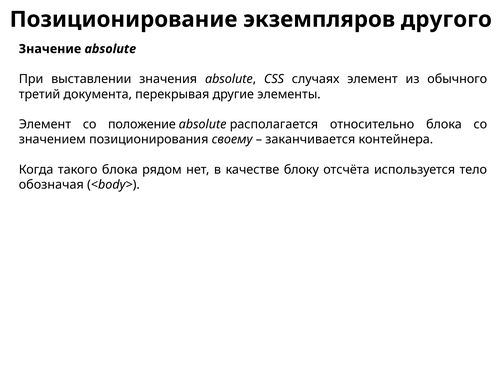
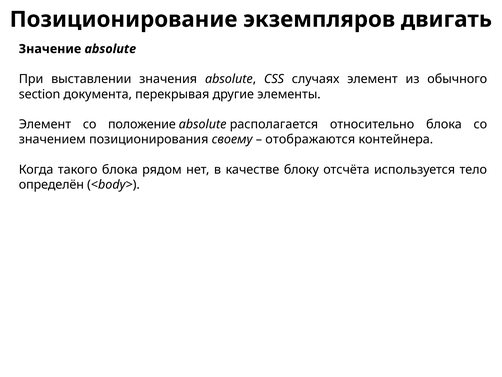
другого: другого -> двигать (446, 19)
третий: третий -> section (40, 94)
заканчивается: заканчивается -> отображаются (310, 139)
обозначая: обозначая -> определён (51, 184)
